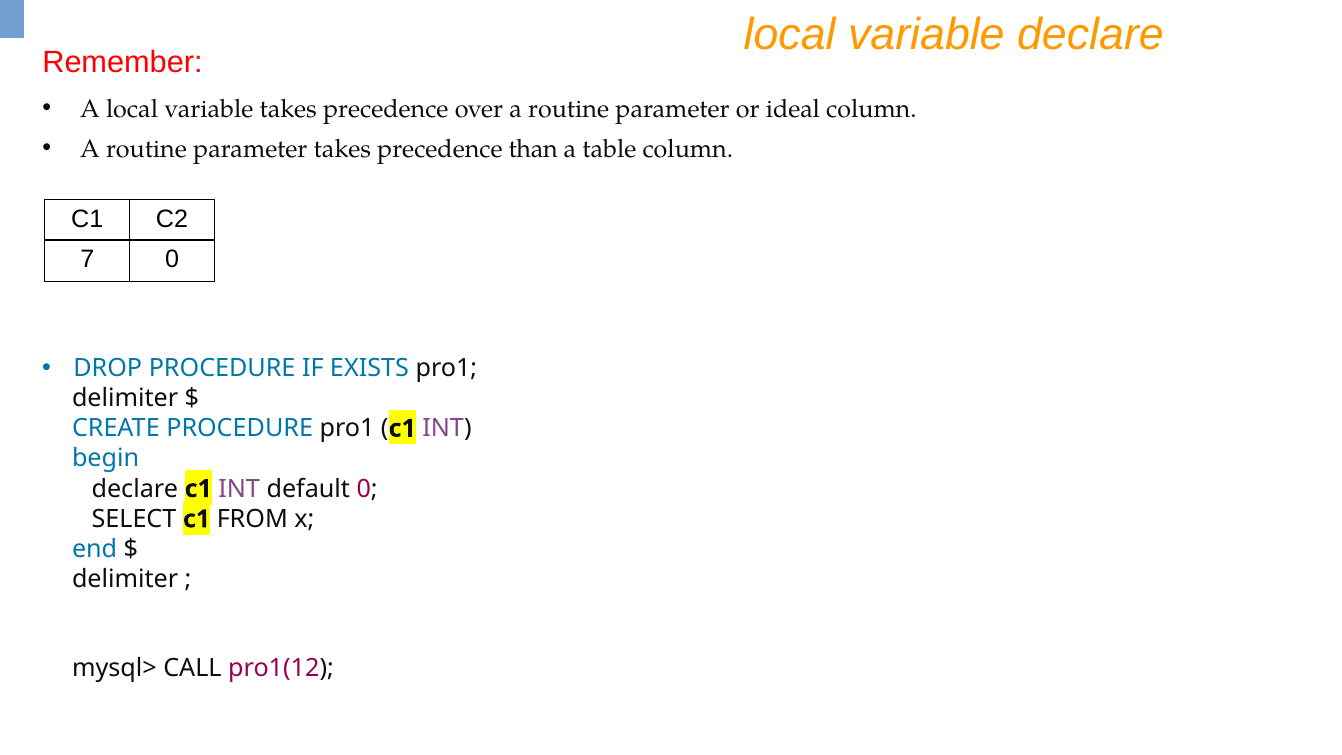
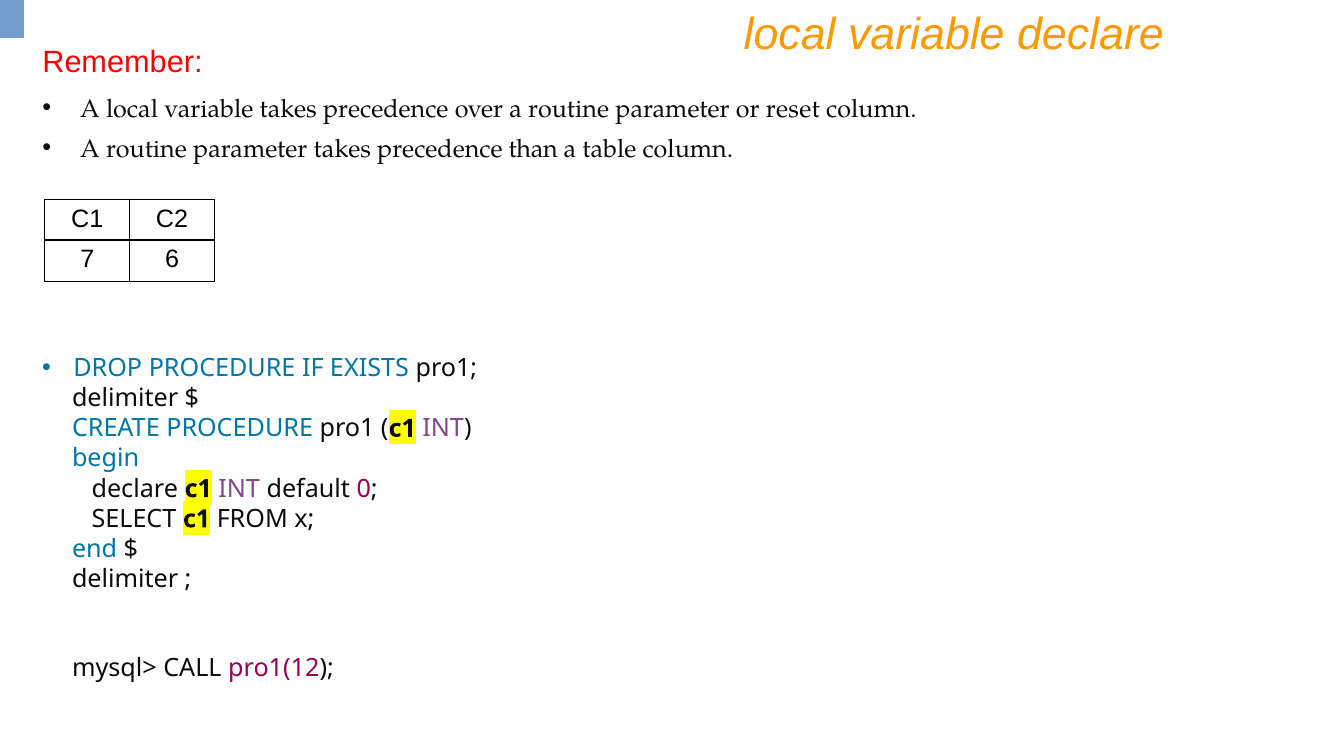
ideal: ideal -> reset (793, 109)
7 0: 0 -> 6 (172, 260)
